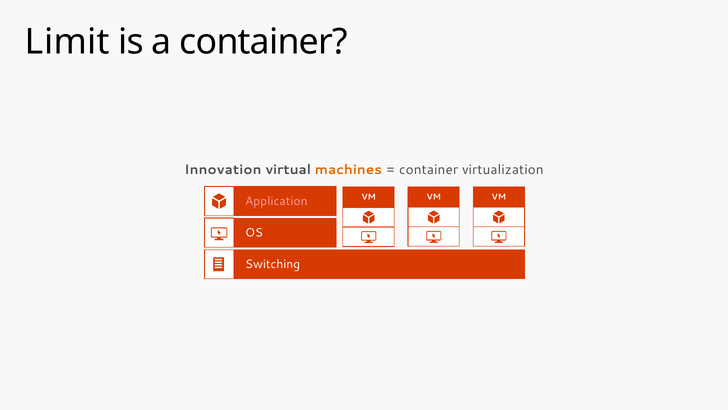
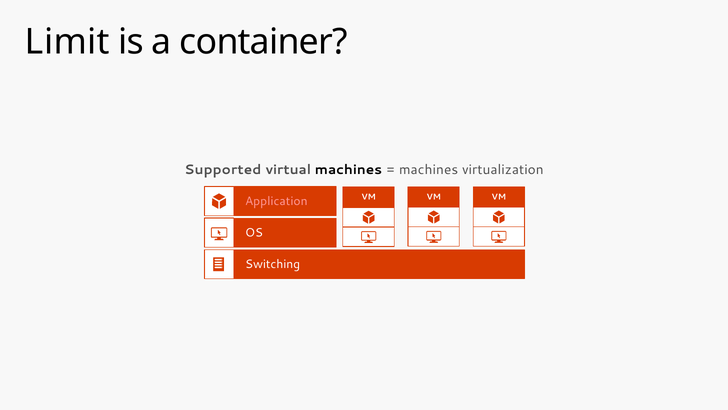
Innovation: Innovation -> Supported (223, 170)
machines colour: orange -> black (348, 170)
container: container -> machines (429, 170)
